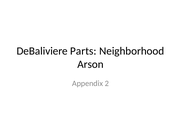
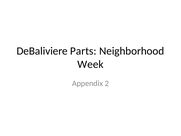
Arson: Arson -> Week (90, 64)
